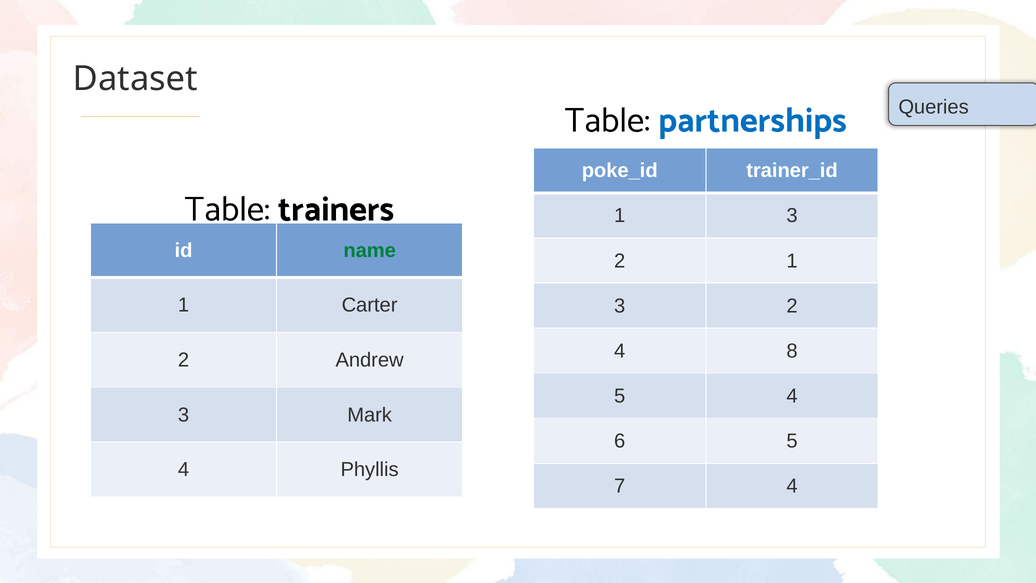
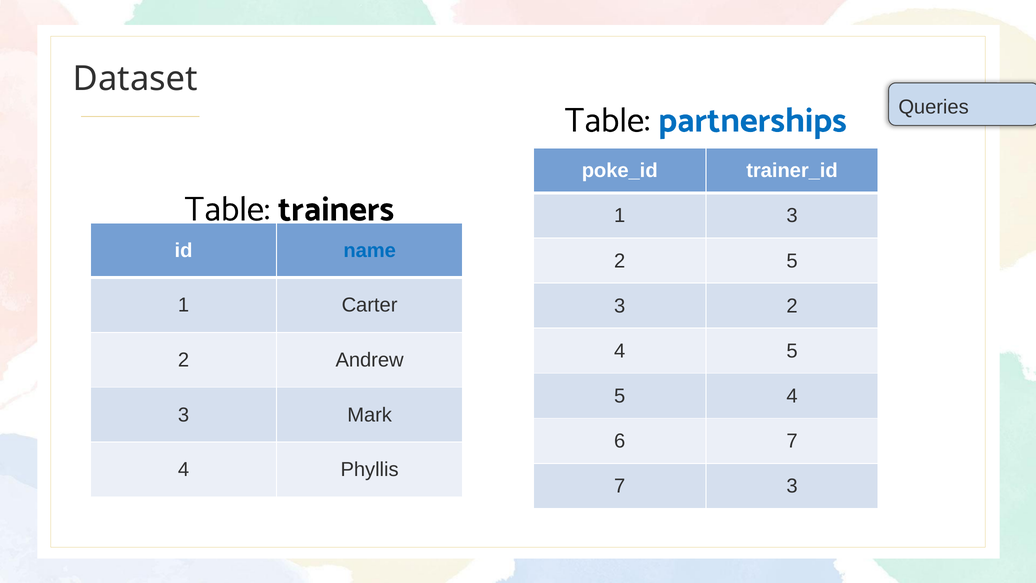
name colour: green -> blue (370, 250)
2 1: 1 -> 5 (792, 261)
4 8: 8 -> 5 (792, 351)
6 5: 5 -> 7 (792, 441)
7 4: 4 -> 3 (792, 486)
